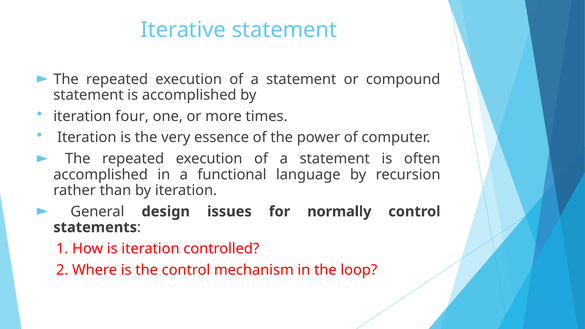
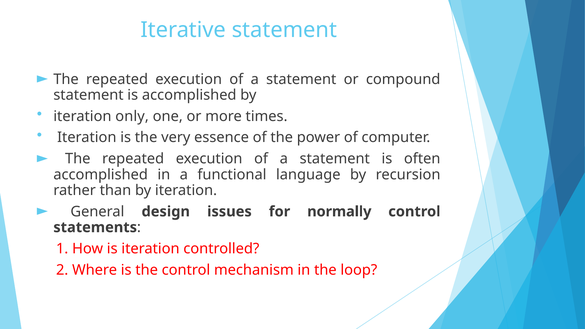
four: four -> only (132, 116)
